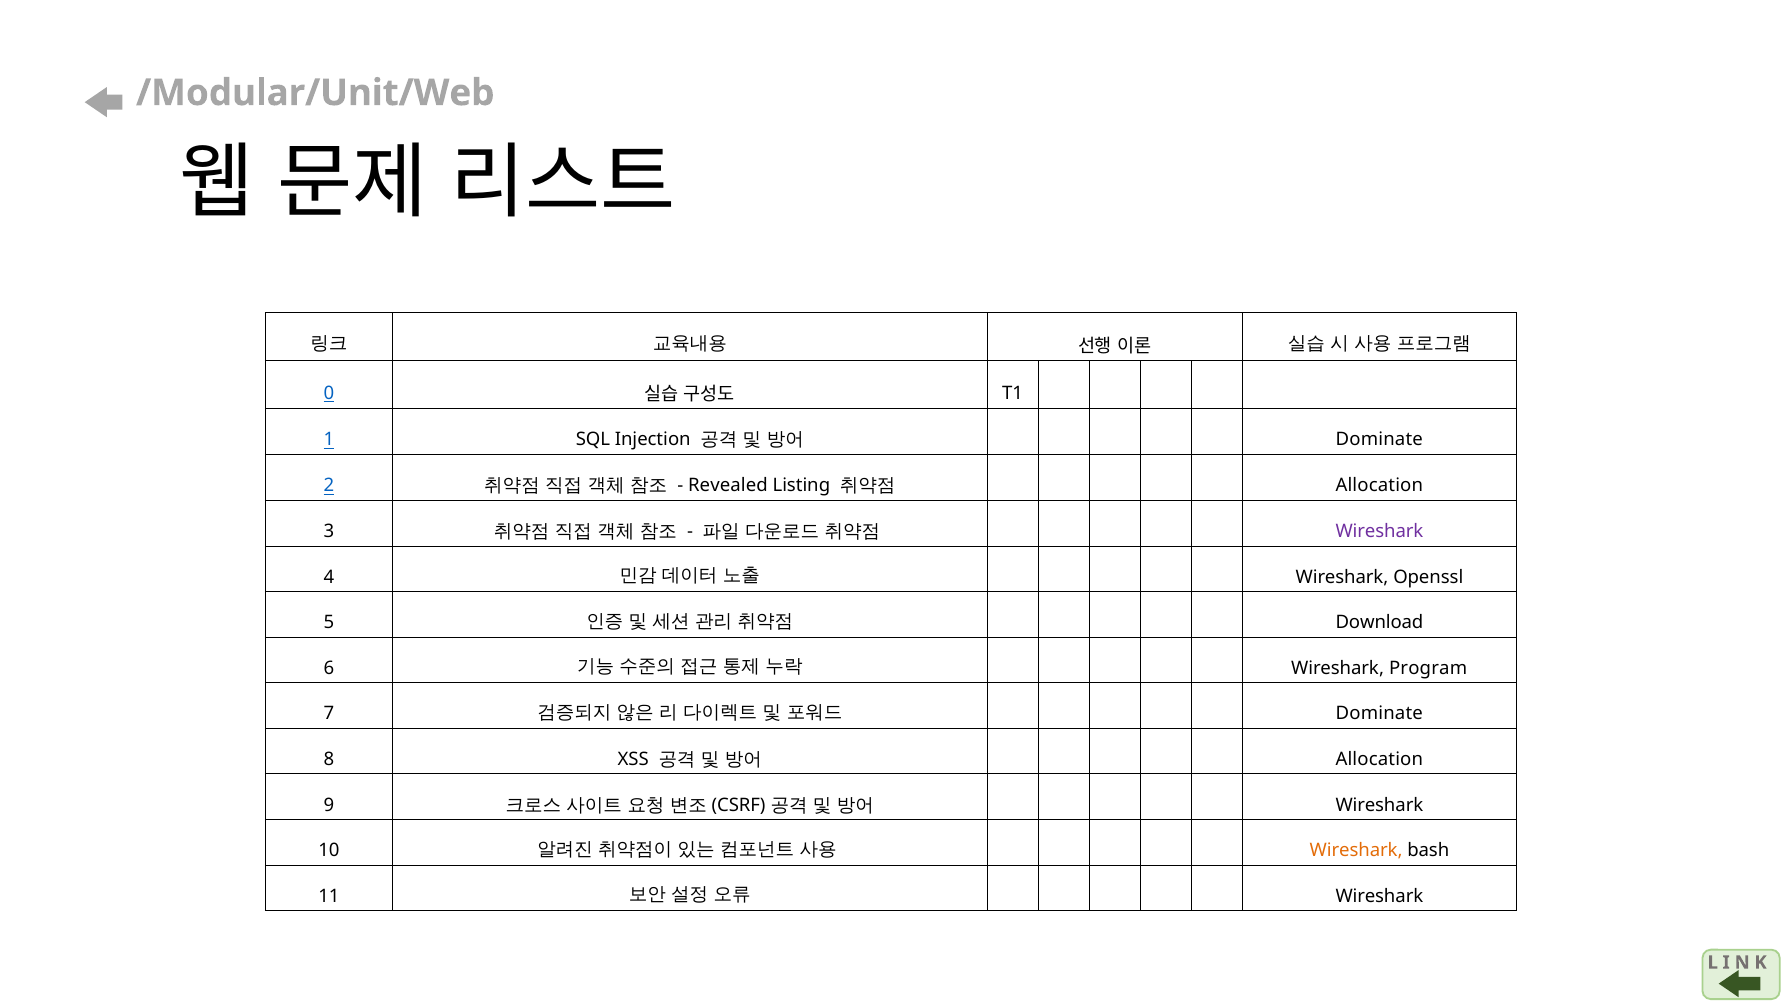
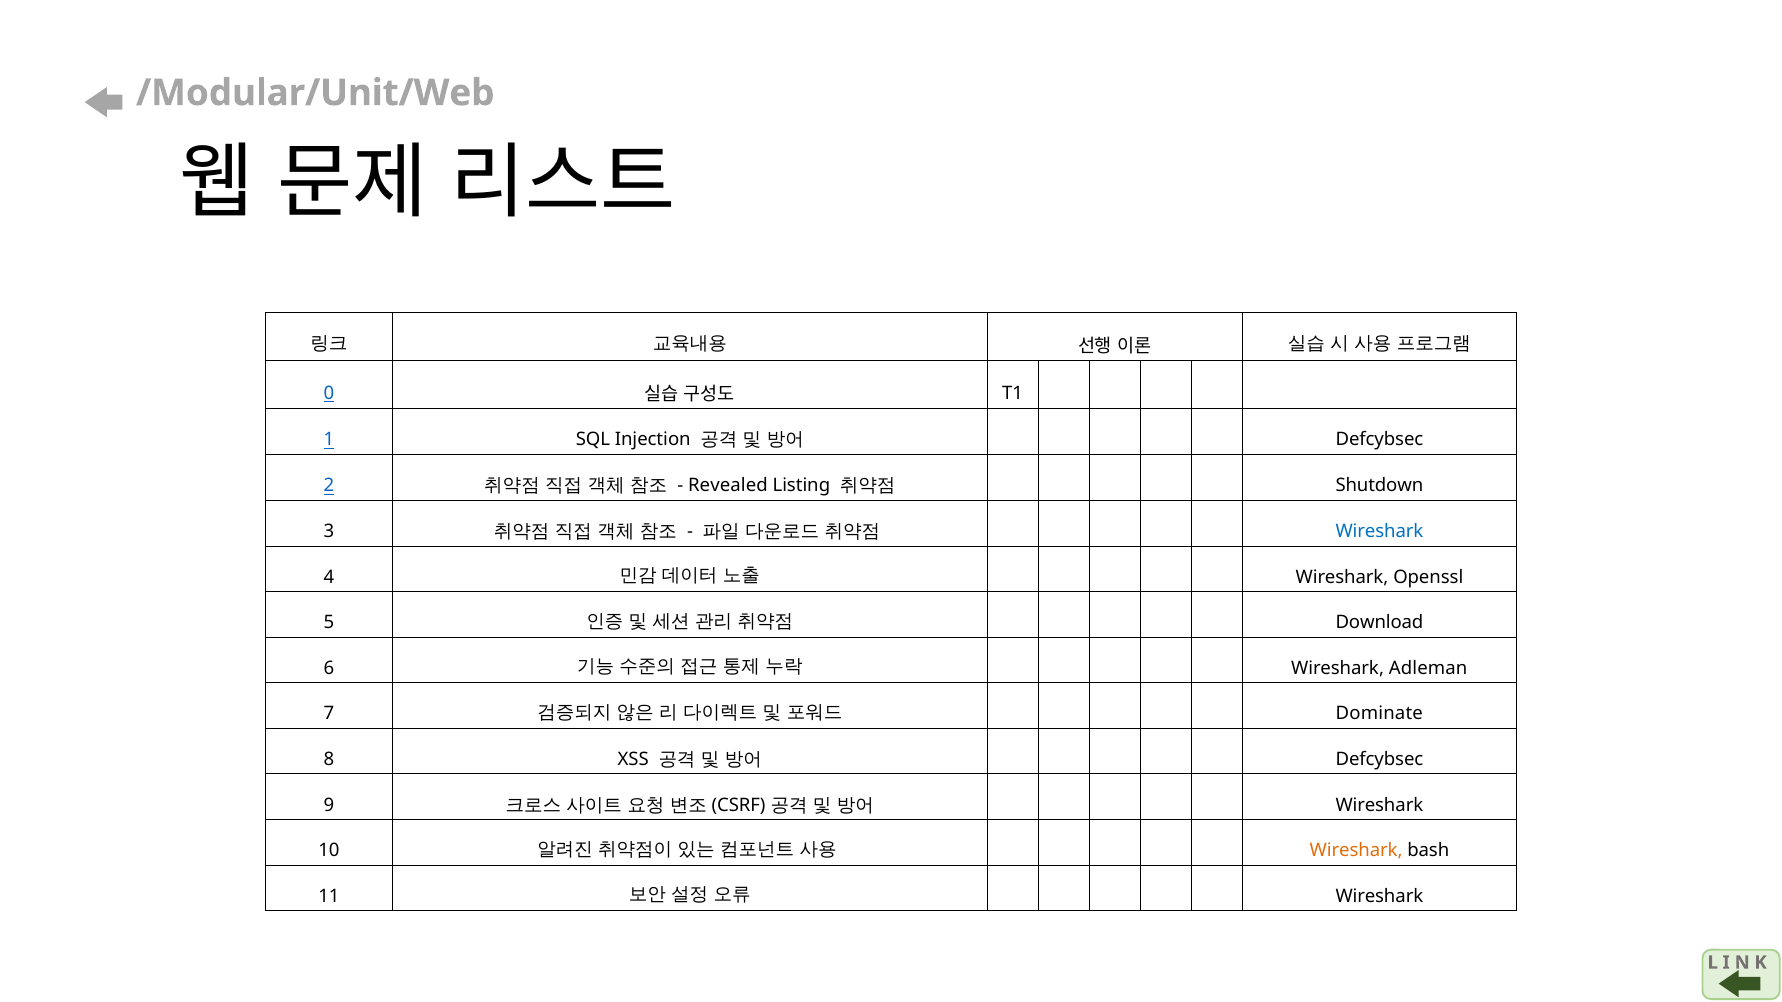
Dominate: Dominate -> Defcybsec (1379, 440)
Allocation: Allocation -> Shutdown (1379, 486)
Wireshark colour: purple -> blue (1379, 532)
Program: Program -> Adleman (1428, 668)
Allocation: Allocation -> Defcybsec (1379, 760)
